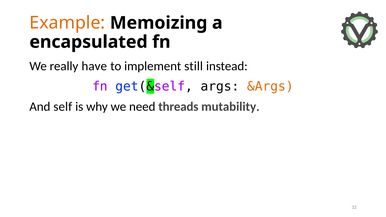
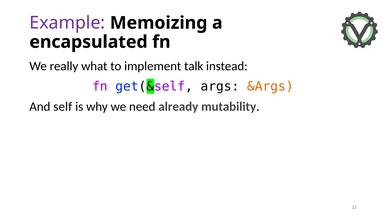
Example colour: orange -> purple (67, 23)
have: have -> what (94, 66)
still: still -> talk (194, 66)
threads: threads -> already (178, 107)
